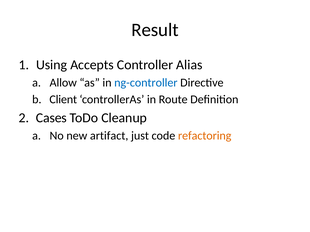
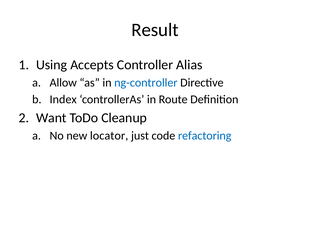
Client: Client -> Index (63, 100)
Cases: Cases -> Want (51, 118)
artifact: artifact -> locator (109, 136)
refactoring colour: orange -> blue (205, 136)
